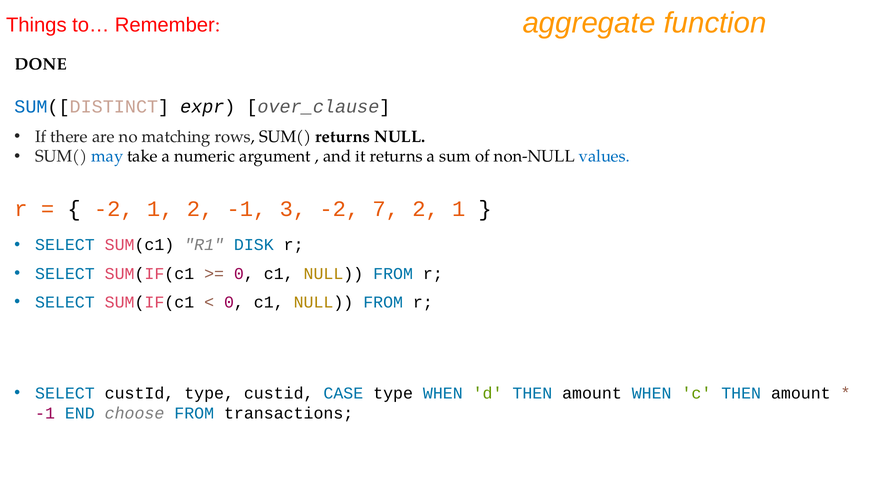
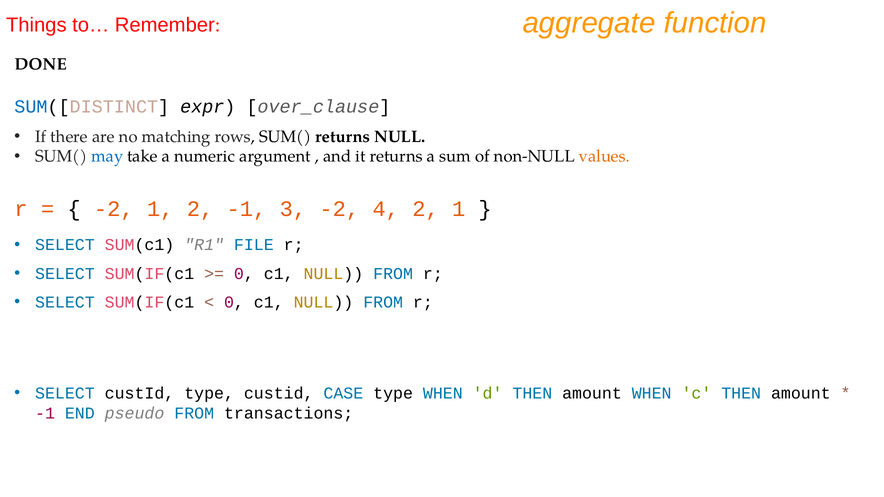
values colour: blue -> orange (604, 157)
7: 7 -> 4 (386, 209)
DISK: DISK -> FILE (254, 245)
choose: choose -> pseudo (135, 413)
